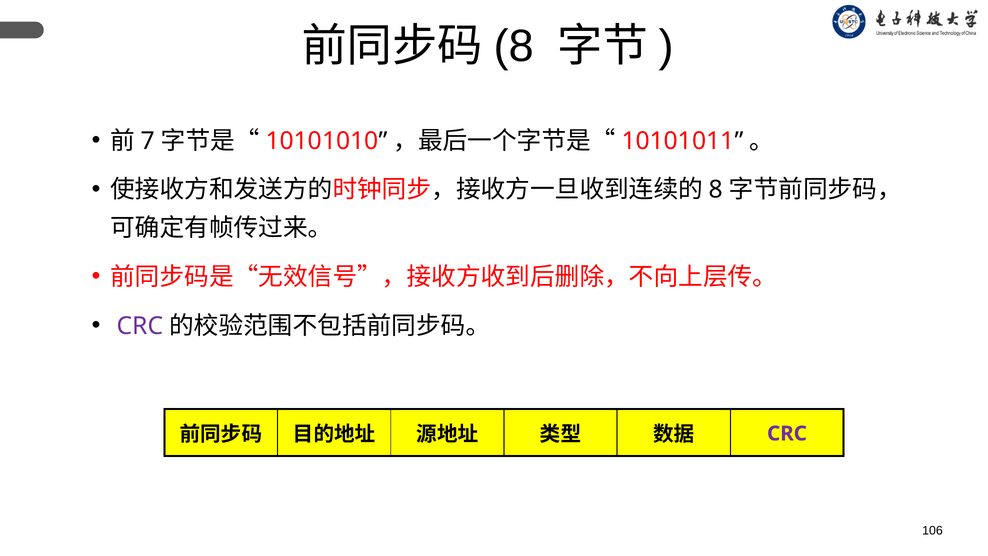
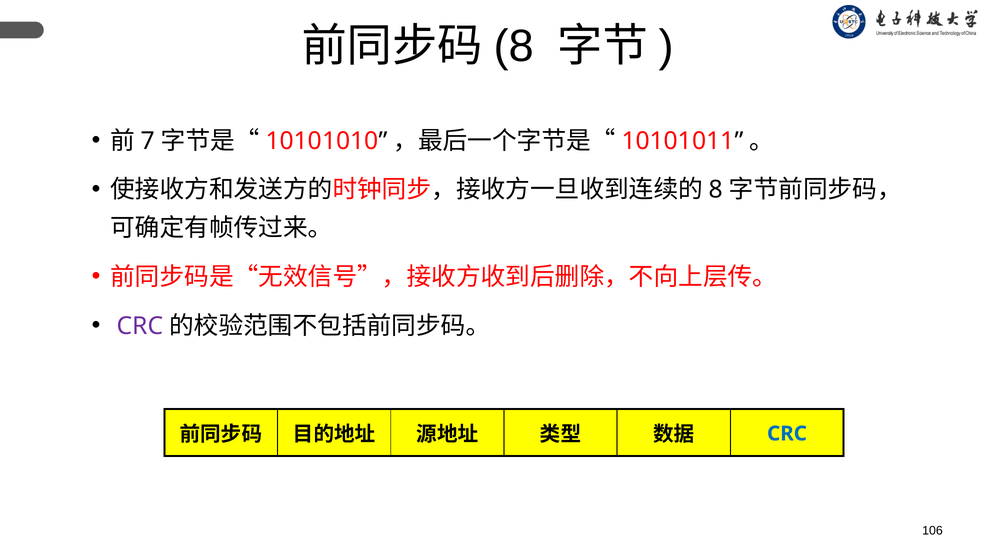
CRC colour: purple -> blue (787, 433)
